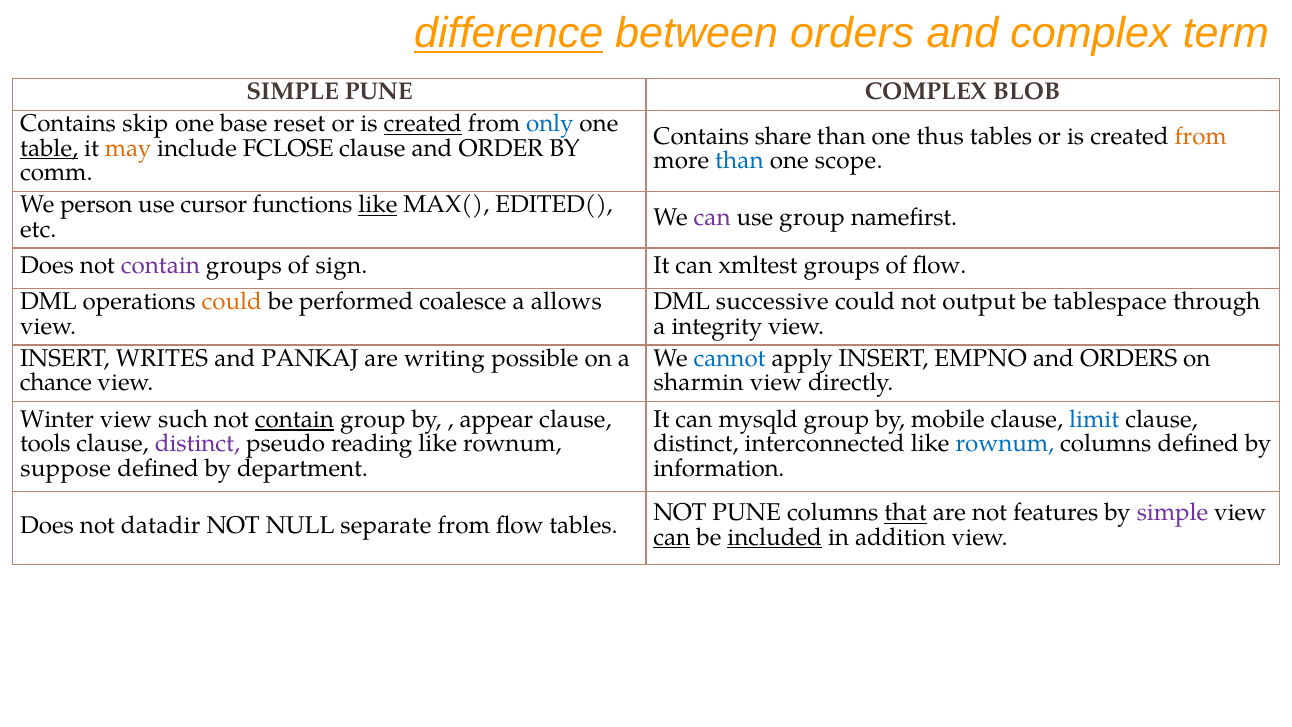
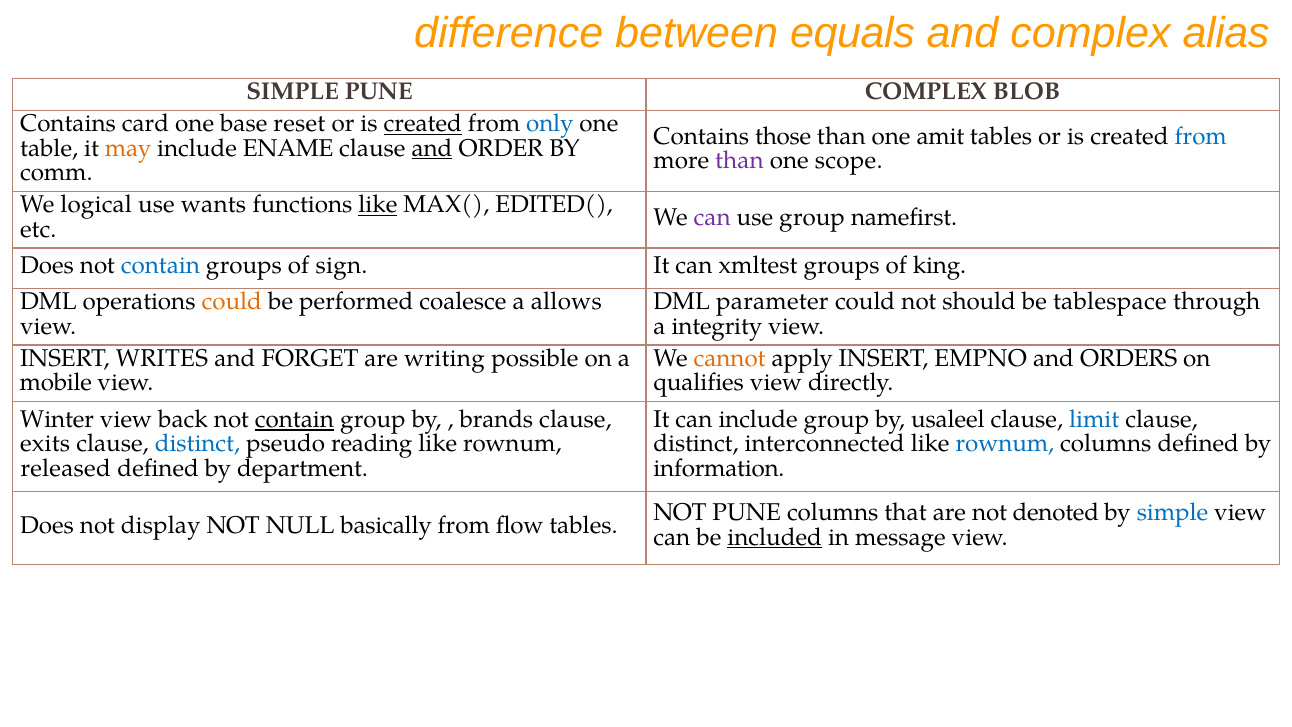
difference underline: present -> none (509, 34)
between orders: orders -> equals (852, 34)
term: term -> alias (1226, 34)
skip: skip -> card (145, 124)
share: share -> those (783, 136)
thus: thus -> amit (940, 136)
from colour: orange -> blue (1201, 136)
table underline: present -> none (49, 148)
FCLOSE: FCLOSE -> ENAME (288, 148)
and underline: none -> present (432, 148)
than colour: blue -> purple (739, 160)
person: person -> logical (96, 205)
cursor: cursor -> wants (213, 205)
contain colour: purple -> blue (160, 265)
of flow: flow -> king (940, 265)
successive: successive -> parameter (772, 302)
output: output -> should (979, 302)
PANKAJ: PANKAJ -> FORGET (310, 358)
cannot colour: blue -> orange (730, 358)
chance: chance -> mobile (56, 383)
sharmin: sharmin -> qualifies (699, 383)
such: such -> back (183, 419)
appear: appear -> brands (496, 419)
can mysqld: mysqld -> include (758, 419)
mobile: mobile -> usaleel (948, 419)
tools: tools -> exits (45, 444)
distinct colour: purple -> blue (197, 444)
suppose: suppose -> released (66, 468)
that underline: present -> none (906, 513)
features: features -> denoted (1056, 513)
simple colour: purple -> blue (1172, 513)
datadir: datadir -> display (161, 525)
separate: separate -> basically (386, 525)
can underline: present -> none (672, 537)
addition: addition -> message (900, 537)
